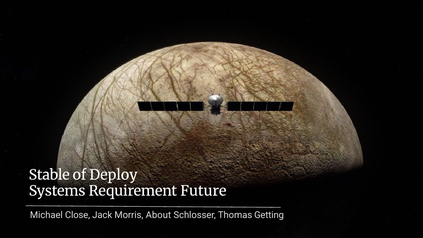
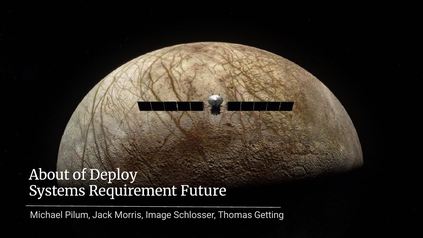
Stable: Stable -> About (49, 175)
Close: Close -> Pilum (78, 215)
About: About -> Image (159, 215)
